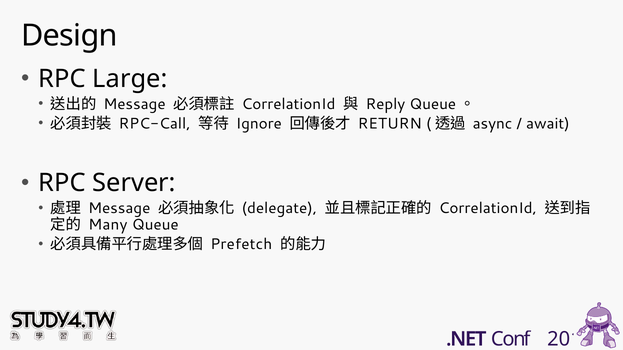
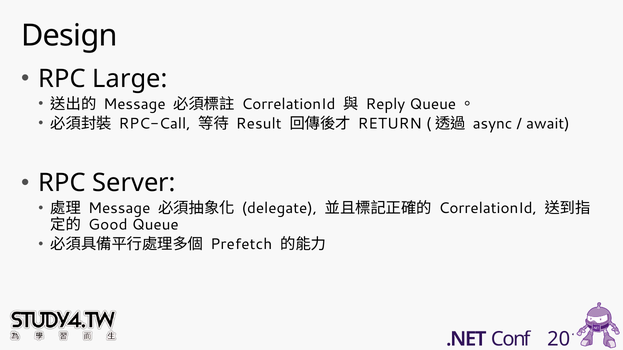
Ignore: Ignore -> Result (259, 124)
Many: Many -> Good (108, 225)
